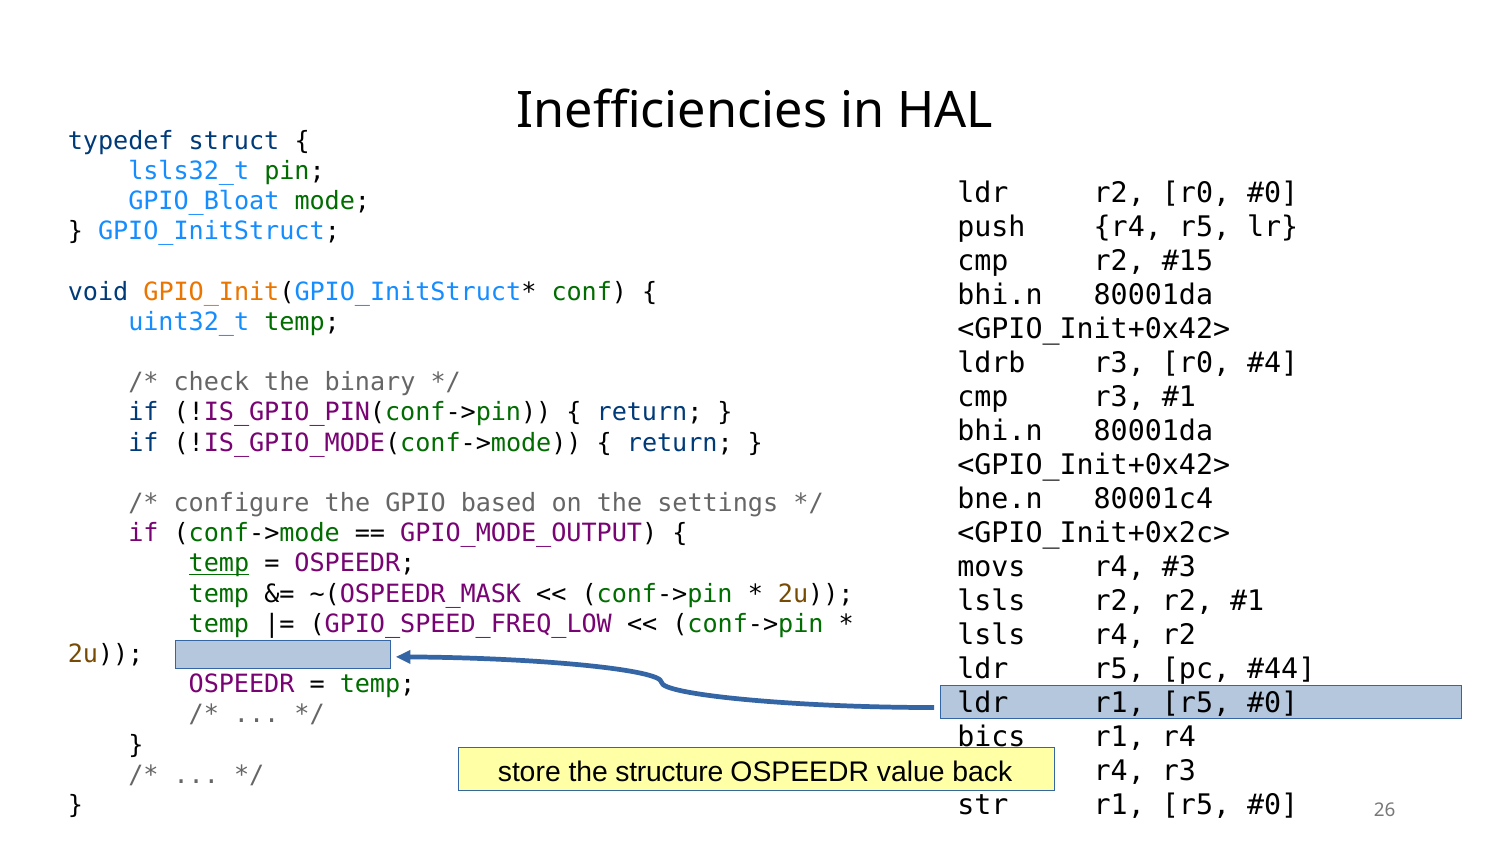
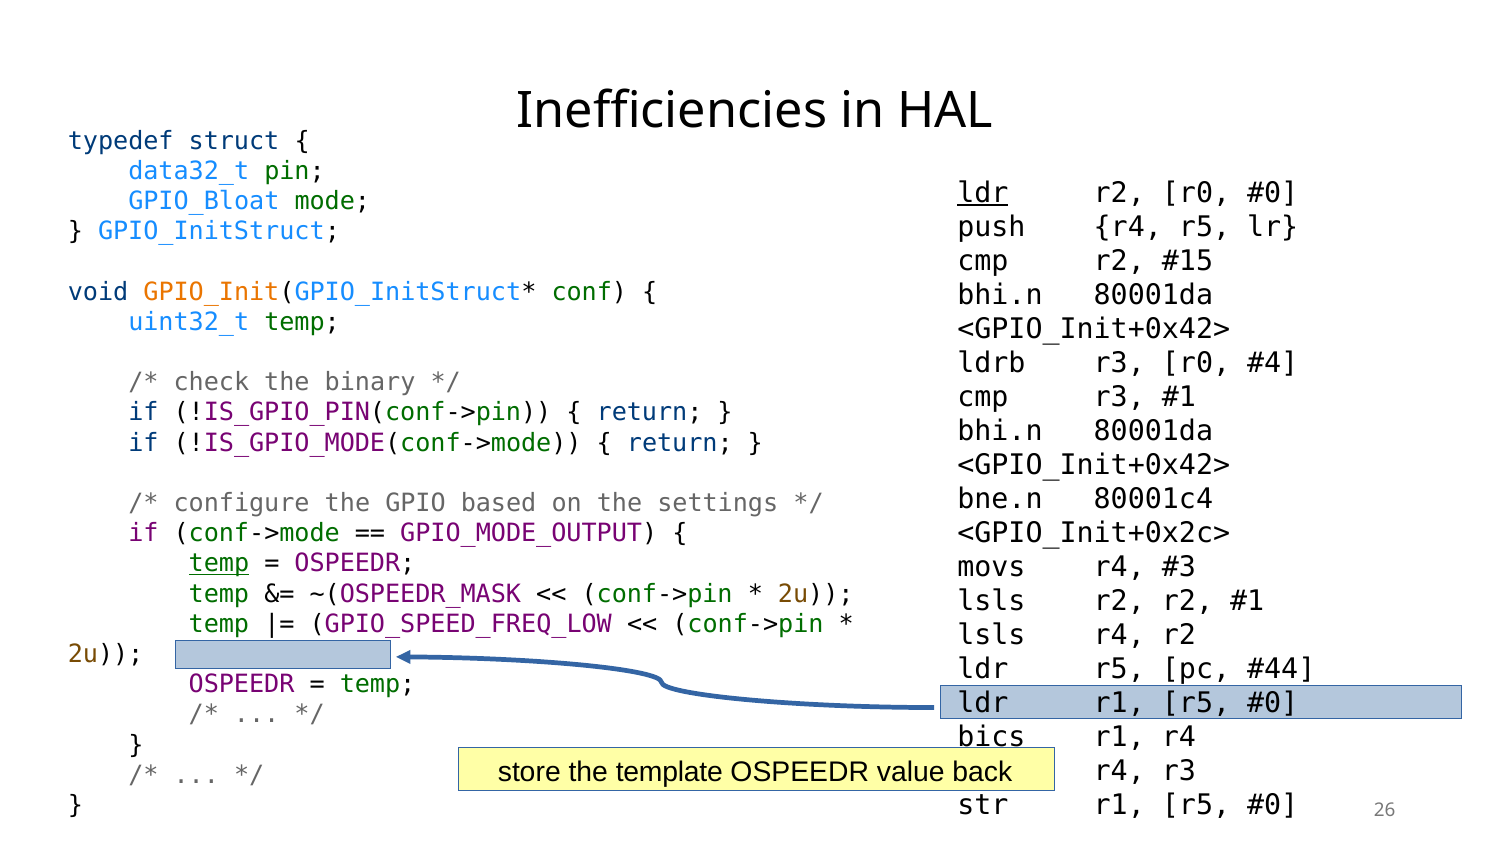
lsls32_t: lsls32_t -> data32_t (189, 171)
ldr underline: none -> present (983, 193)
structure: structure -> template (669, 772)
